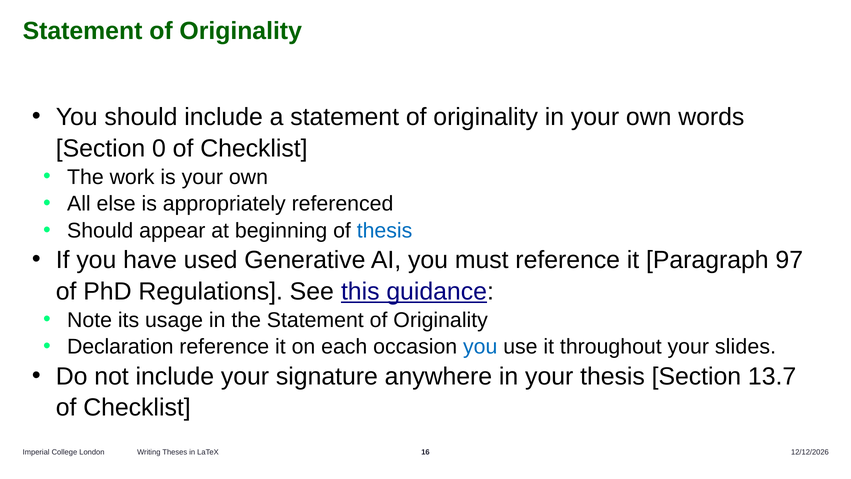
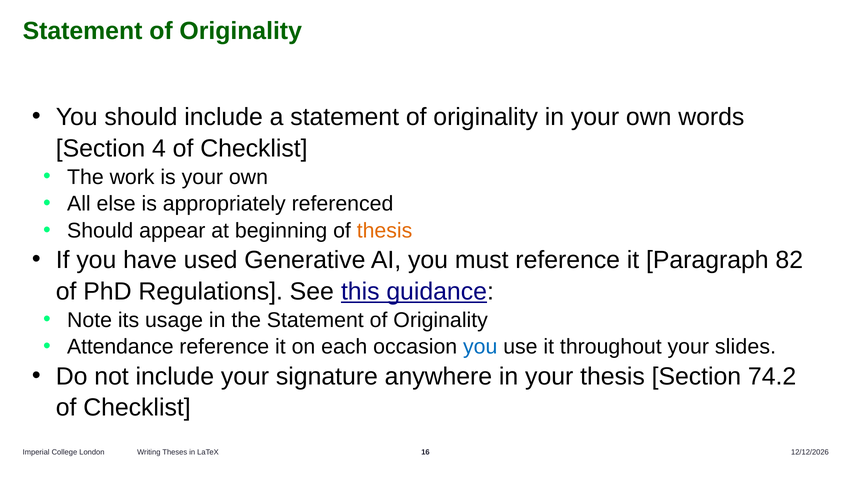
0: 0 -> 4 (159, 148)
thesis colour: blue -> orange (385, 231)
97: 97 -> 82 (789, 260)
Declaration: Declaration -> Attendance (120, 347)
13.7: 13.7 -> 74.2 (772, 376)
